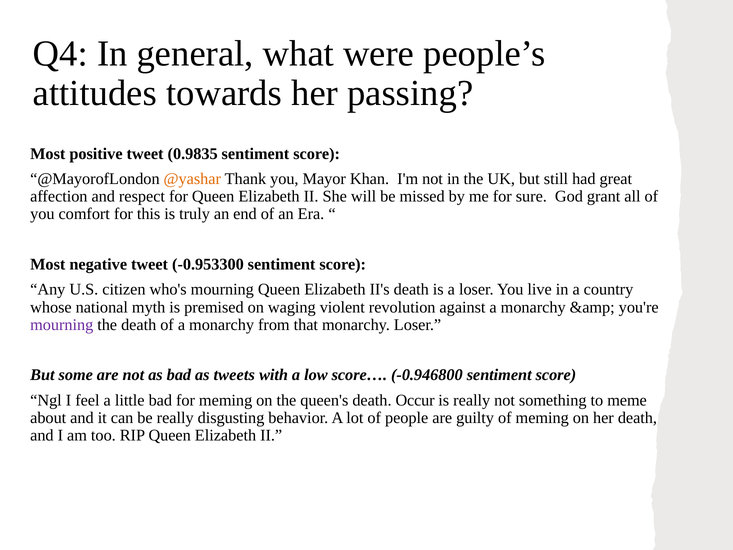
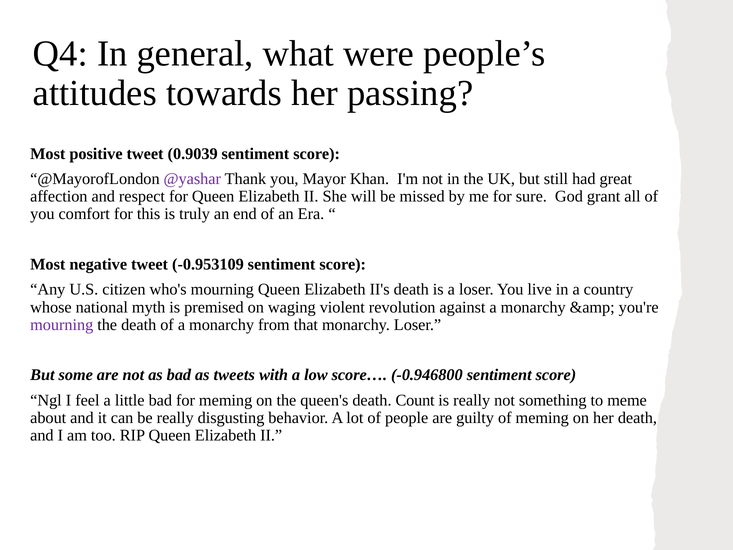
0.9835: 0.9835 -> 0.9039 (193, 154)
@yashar colour: orange -> purple (192, 179)
-0.953300: -0.953300 -> -0.953109 (208, 264)
Occur: Occur -> Count (415, 400)
